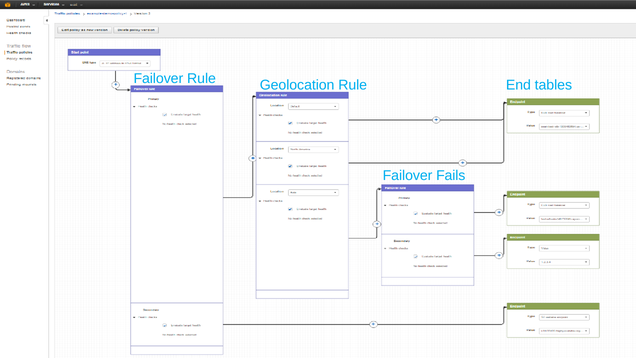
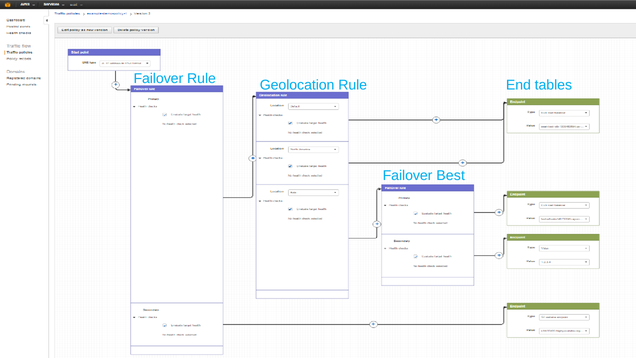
Fails: Fails -> Best (451, 176)
